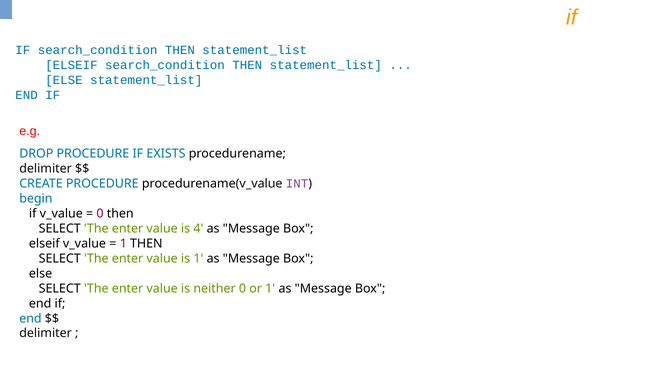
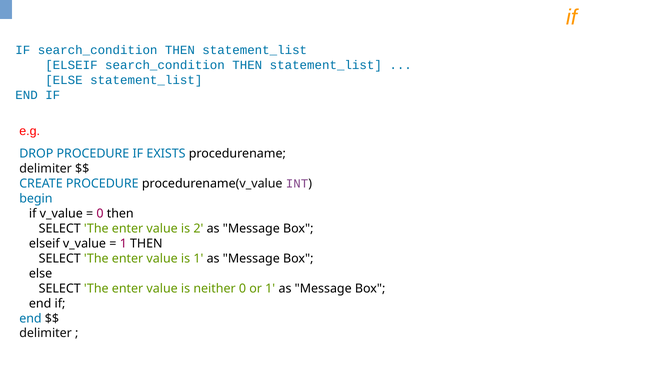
4: 4 -> 2 (198, 229)
